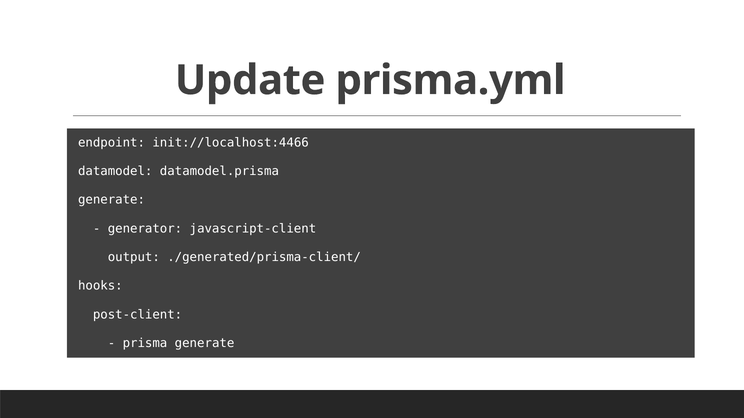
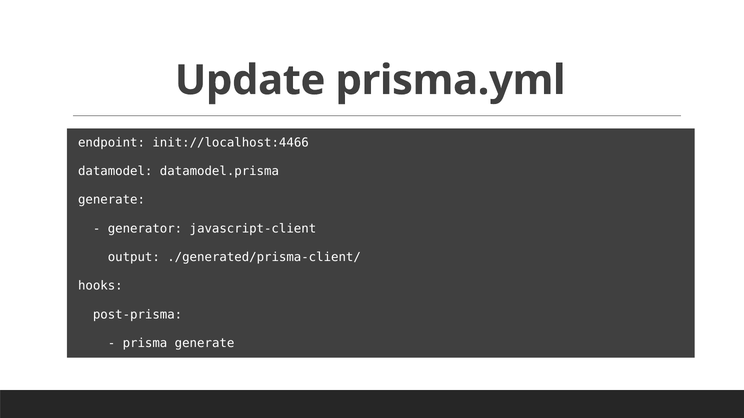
post-client: post-client -> post-prisma (138, 315)
